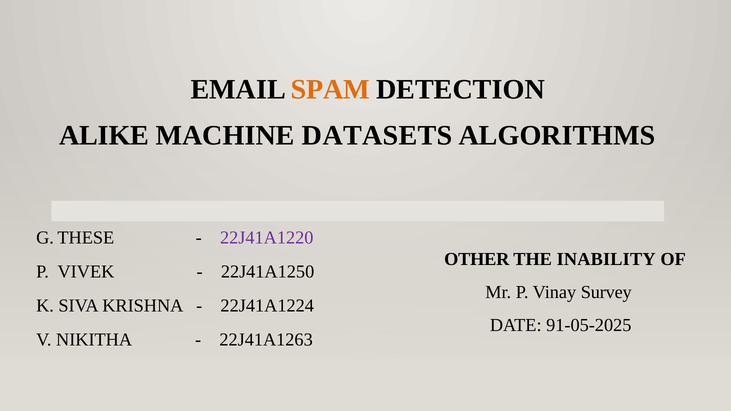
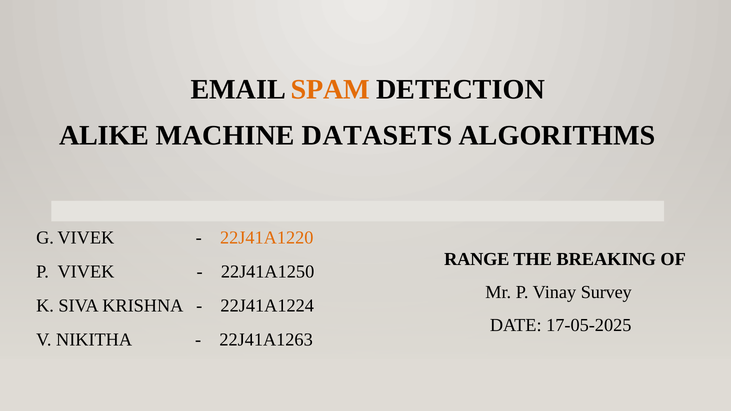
G THESE: THESE -> VIVEK (86, 238)
22J41A1220 colour: purple -> orange (267, 238)
OTHER: OTHER -> RANGE (477, 259)
INABILITY: INABILITY -> BREAKING (606, 259)
91-05-2025: 91-05-2025 -> 17-05-2025 (589, 325)
